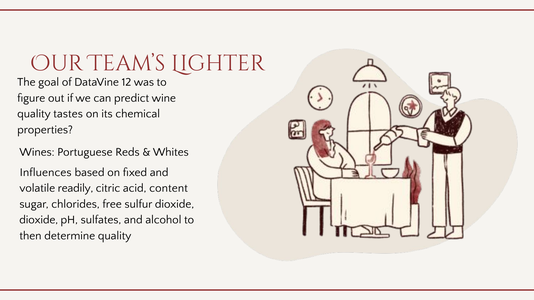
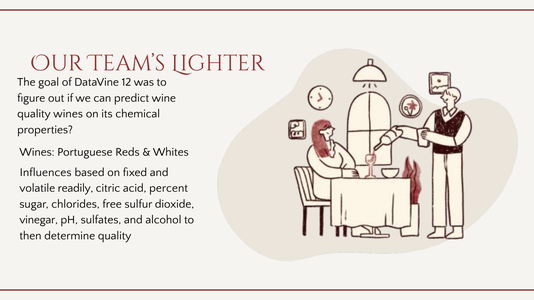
quality tastes: tastes -> wines (68, 114)
content: content -> percent (169, 188)
dioxide: dioxide -> vinegar (39, 220)
